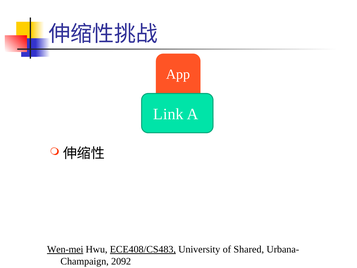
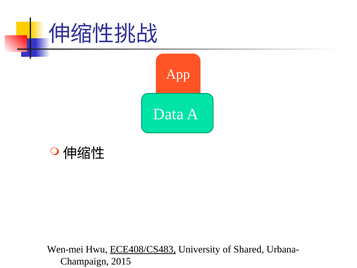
Link: Link -> Data (168, 114)
Wen-mei underline: present -> none (65, 249)
2092: 2092 -> 2015 (121, 261)
